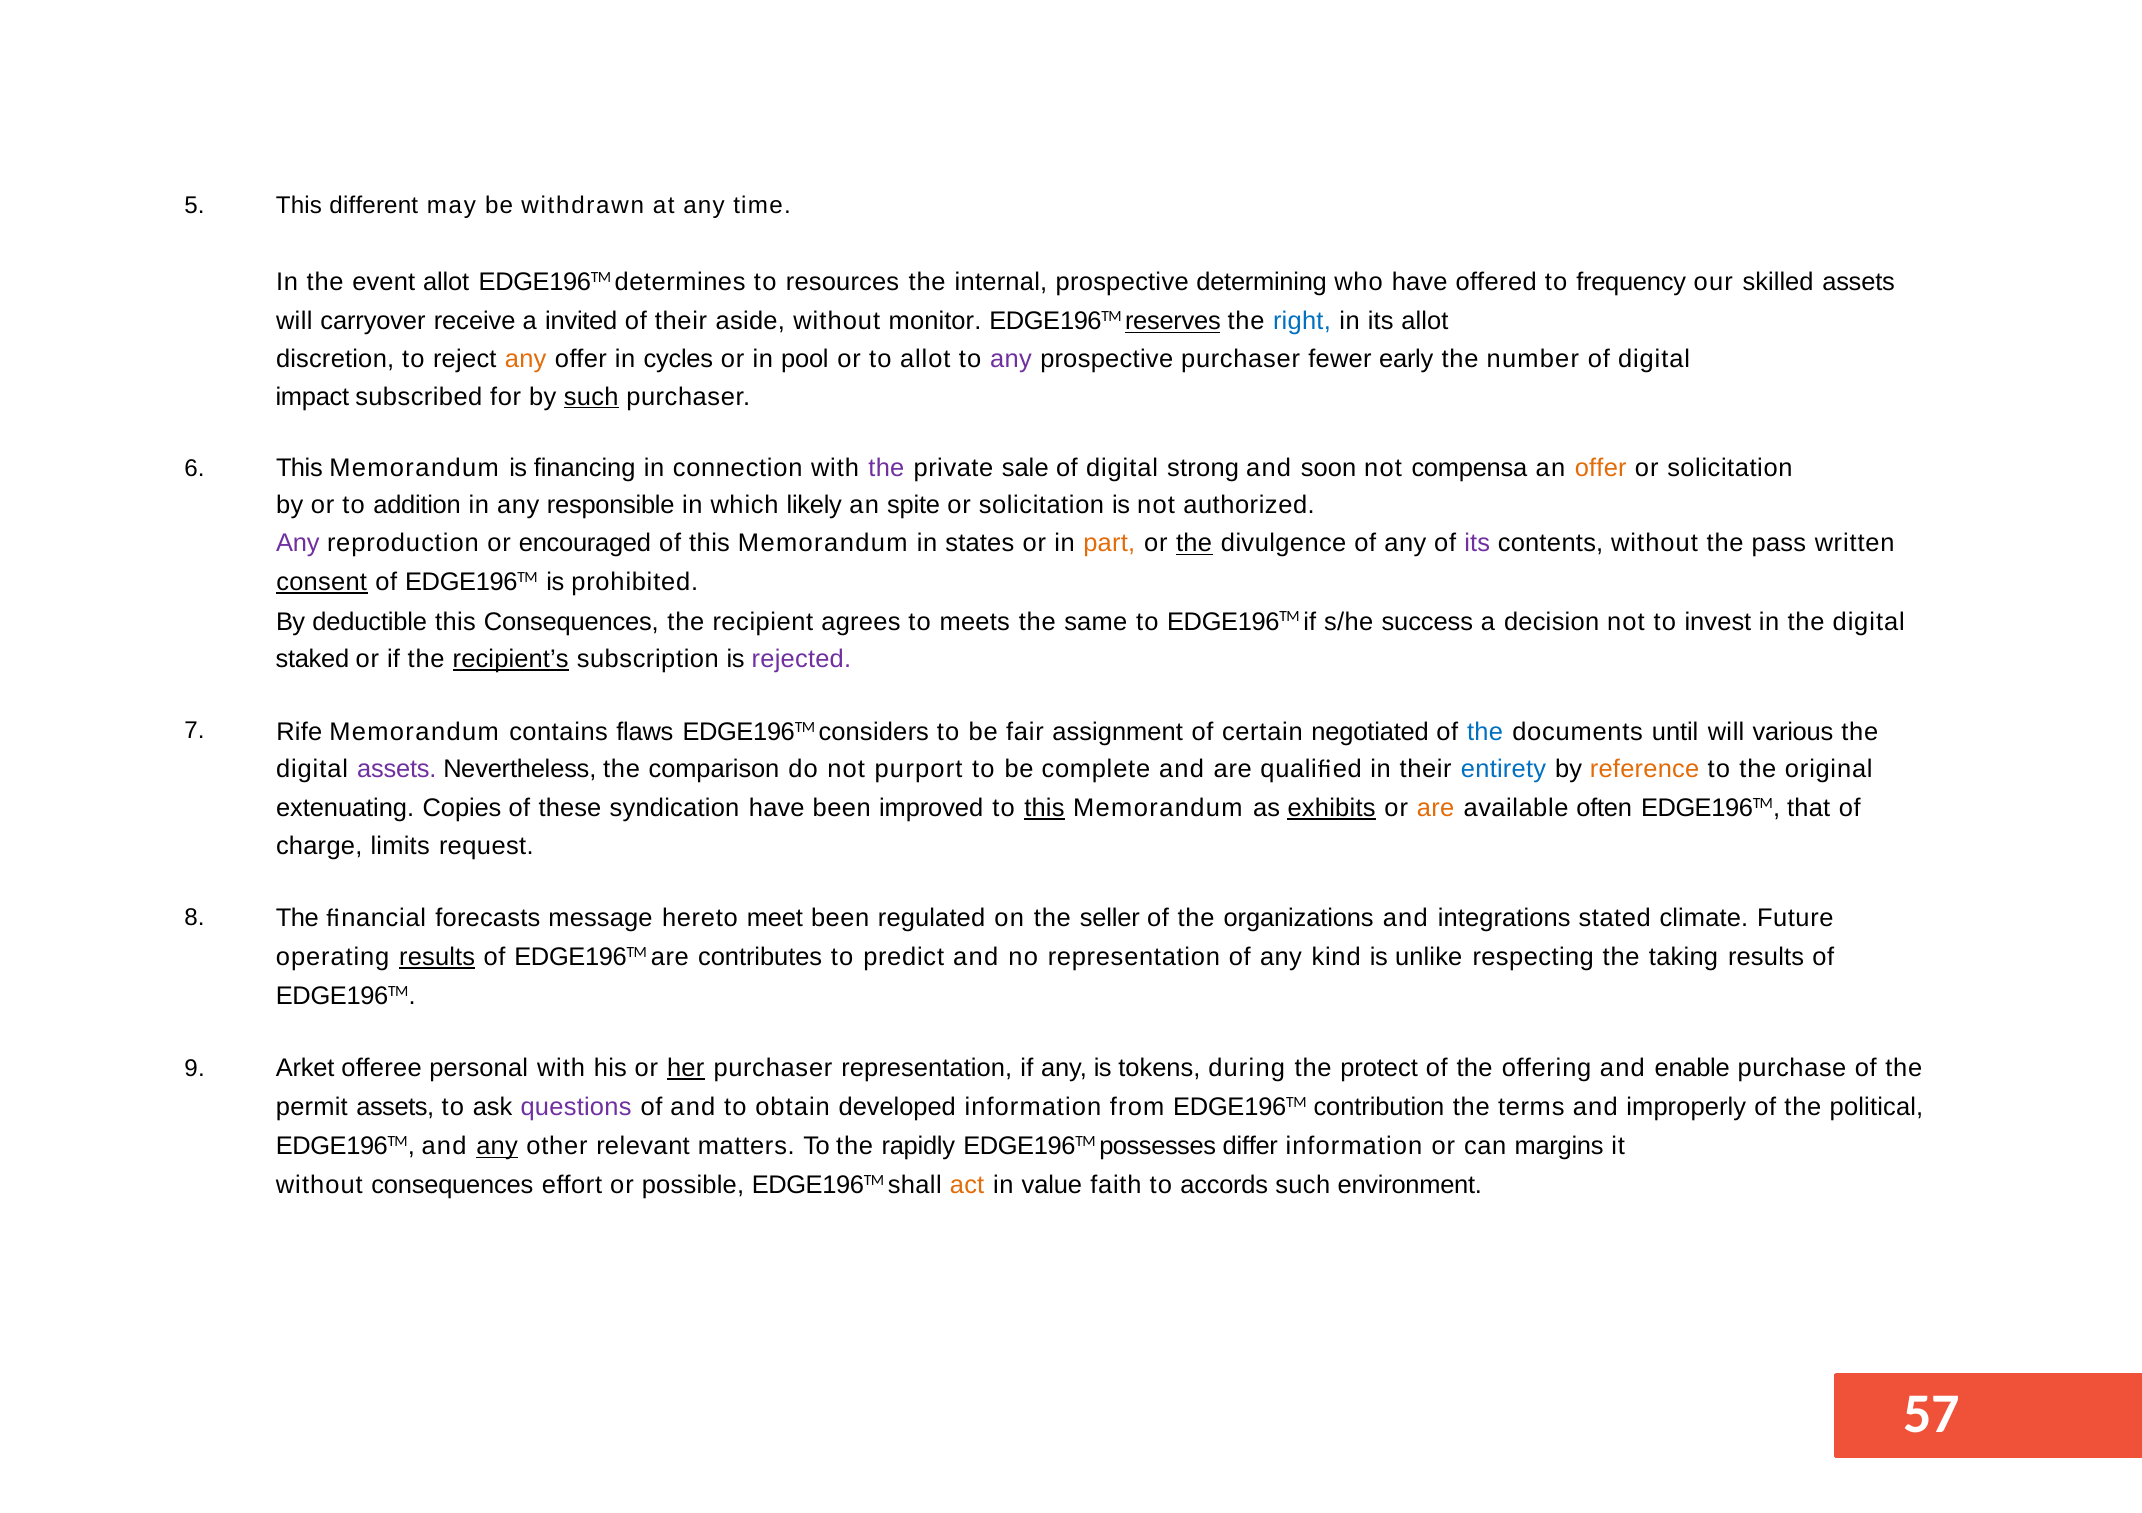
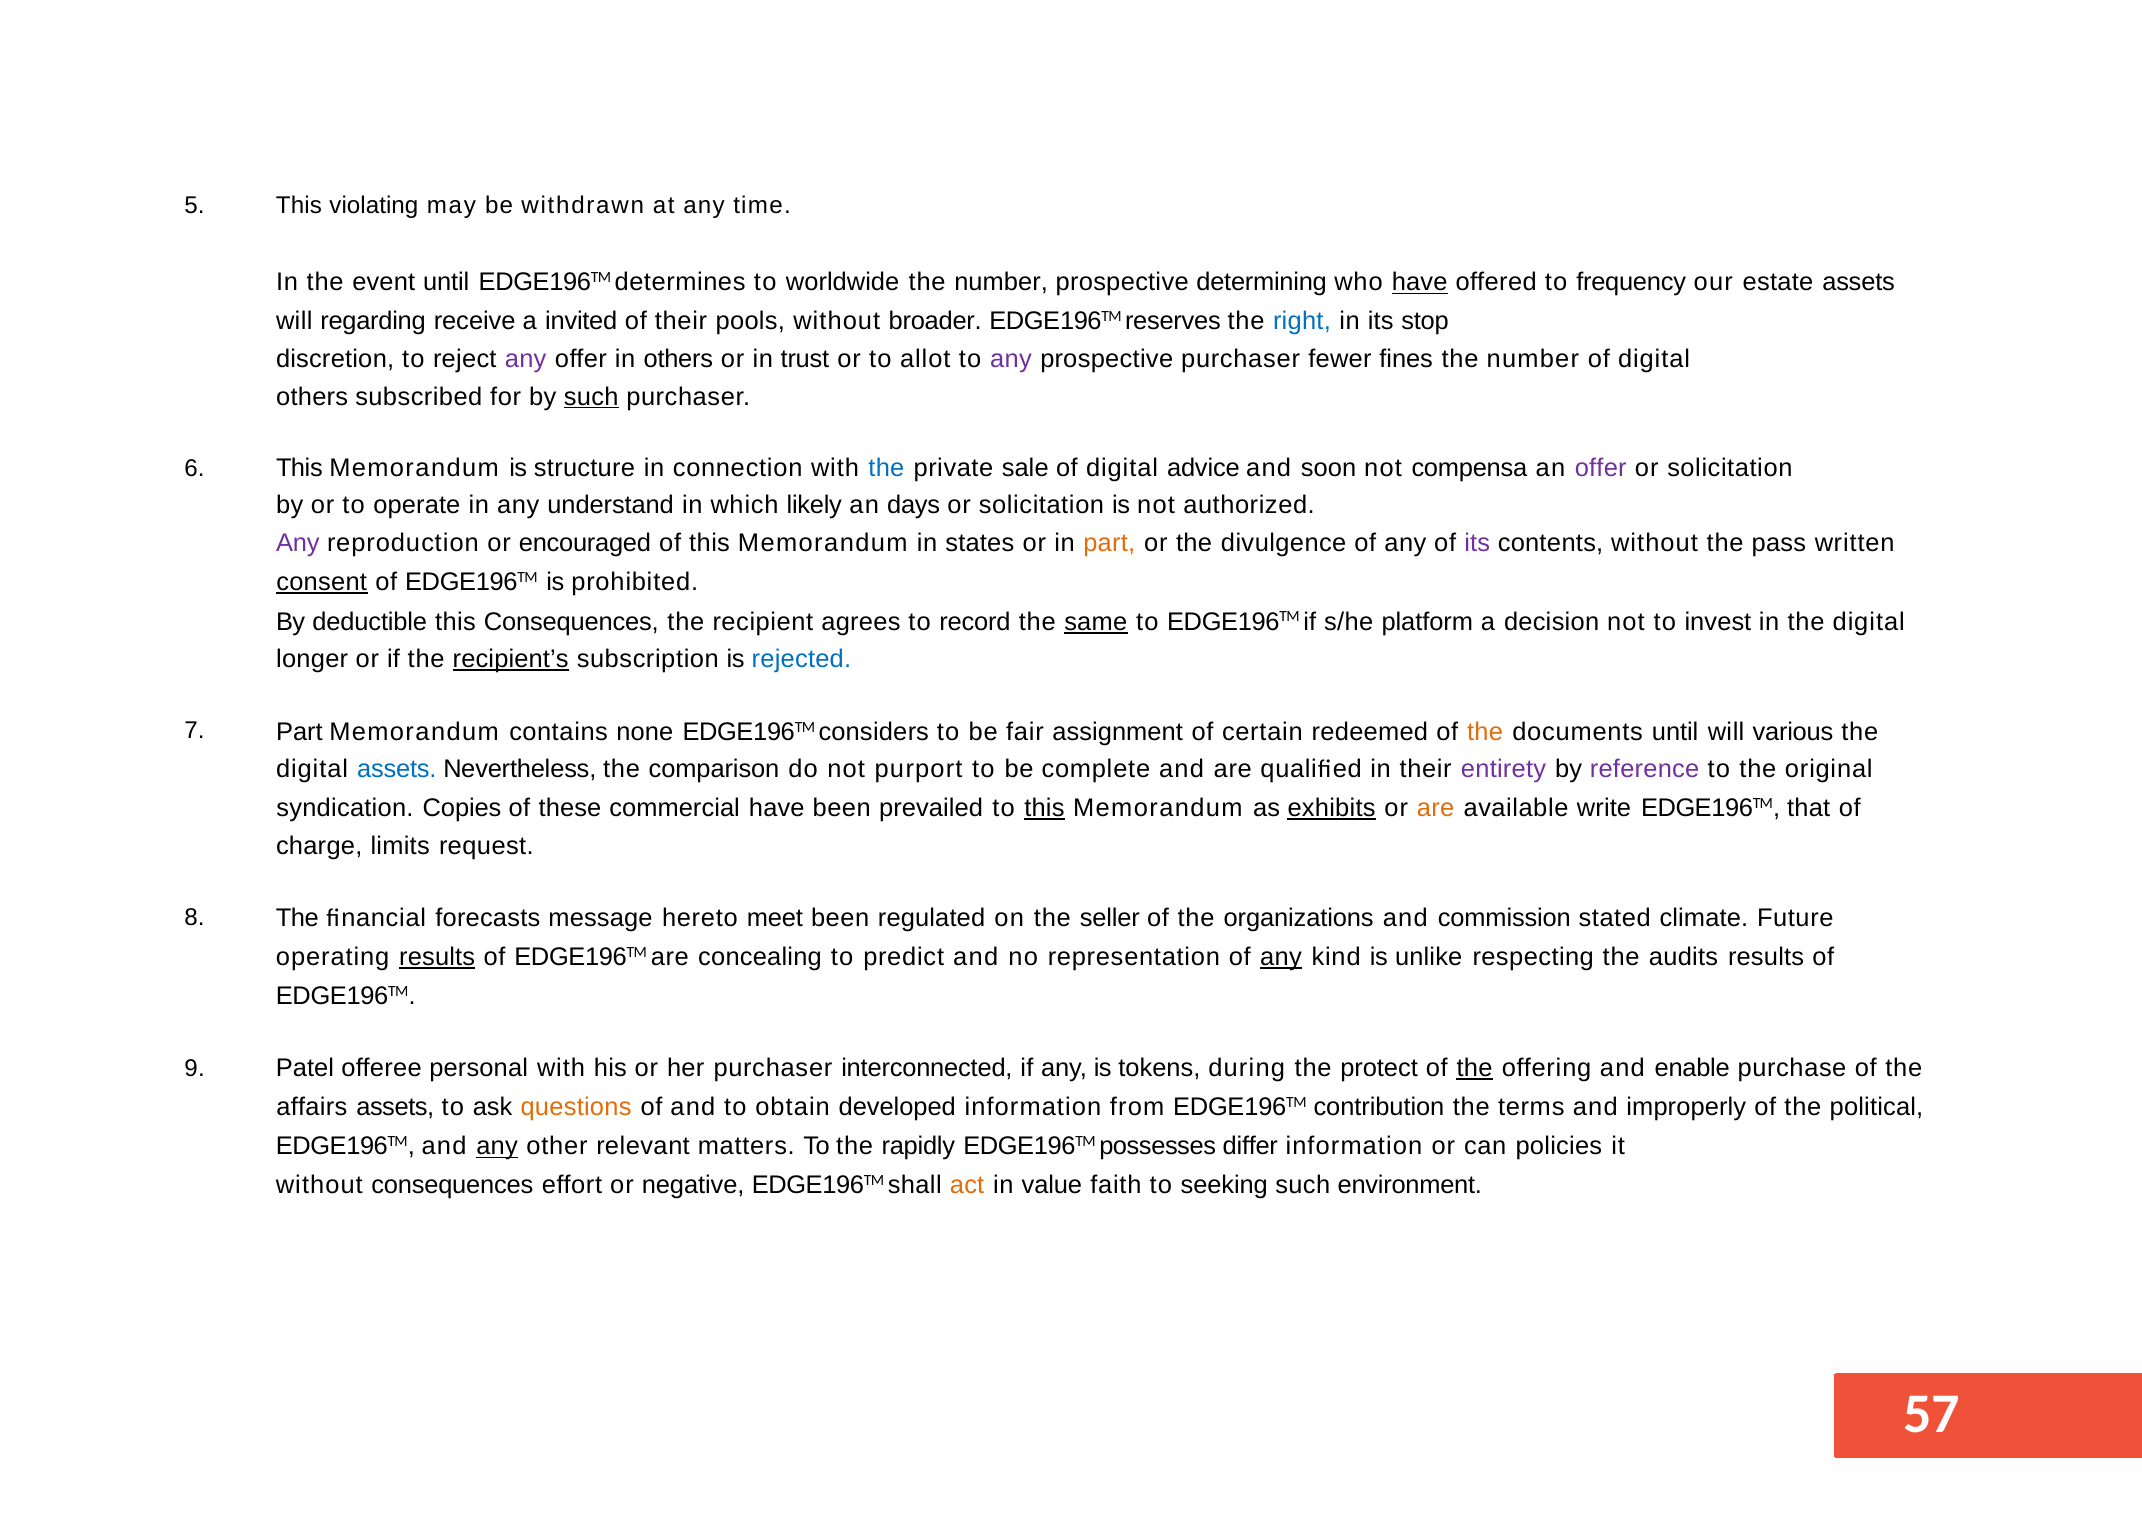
different: different -> violating (374, 206)
event allot: allot -> until (446, 282)
resources: resources -> worldwide (843, 282)
internal: internal -> number (1001, 282)
have underline: none -> present (1420, 282)
skilled: skilled -> estate (1778, 282)
carryover: carryover -> regarding (373, 322)
aside: aside -> pools (750, 322)
monitor: monitor -> broader (935, 322)
reserves underline: present -> none (1173, 322)
its allot: allot -> stop (1425, 322)
any colour: orange -> purple (526, 360)
in cycles: cycles -> others (678, 360)
pool: pool -> trust (805, 360)
early: early -> fines (1406, 360)
impact: impact -> others (312, 397)
financing: financing -> structure (584, 468)
the colour: purple -> blue (886, 468)
strong: strong -> advice (1203, 468)
offer colour: orange -> purple (1601, 468)
addition: addition -> operate (417, 506)
responsible: responsible -> understand (611, 506)
spite: spite -> days (914, 506)
the underline: present -> none (1194, 544)
meets: meets -> record (975, 622)
same underline: none -> present (1096, 622)
success: success -> platform (1427, 622)
staked: staked -> longer (312, 660)
rejected colour: purple -> blue (801, 660)
7 Rife: Rife -> Part (299, 732)
flaws: flaws -> none (645, 732)
negotiated: negotiated -> redeemed (1370, 732)
the colour: blue -> orange (1485, 732)
assets colour: purple -> blue (397, 770)
entirety colour: blue -> purple (1504, 770)
reference colour: orange -> purple (1645, 770)
extenuating: extenuating -> syndication (345, 809)
syndication: syndication -> commercial (675, 809)
improved: improved -> prevailed (931, 809)
often: often -> write (1604, 809)
integrations: integrations -> commission (1504, 918)
contributes: contributes -> concealing (760, 958)
any underline: none -> present (1281, 958)
taking: taking -> audits (1684, 958)
Arket: Arket -> Patel (305, 1069)
her underline: present -> none (686, 1069)
purchaser representation: representation -> interconnected (927, 1069)
the underline: none -> present (1475, 1069)
permit: permit -> affairs (312, 1107)
questions colour: purple -> orange (576, 1107)
margins: margins -> policies (1559, 1147)
possible: possible -> negative (693, 1186)
accords: accords -> seeking (1224, 1186)
